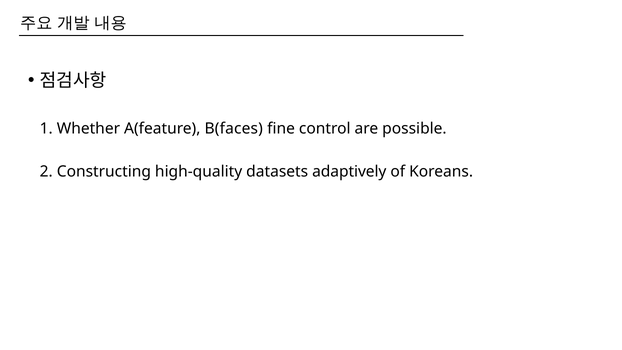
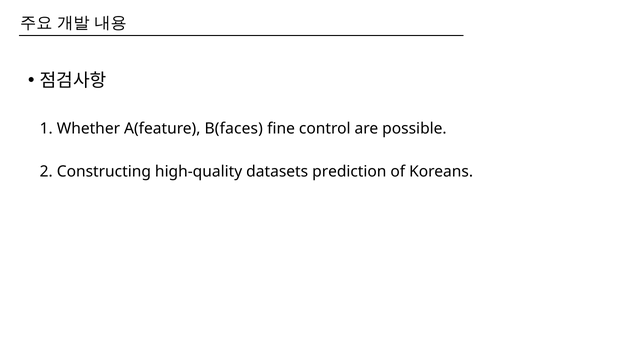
adaptively: adaptively -> prediction (349, 171)
